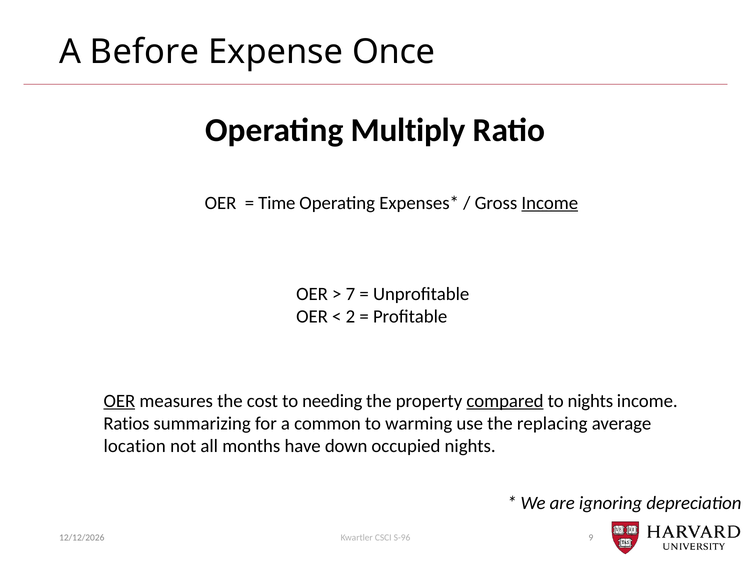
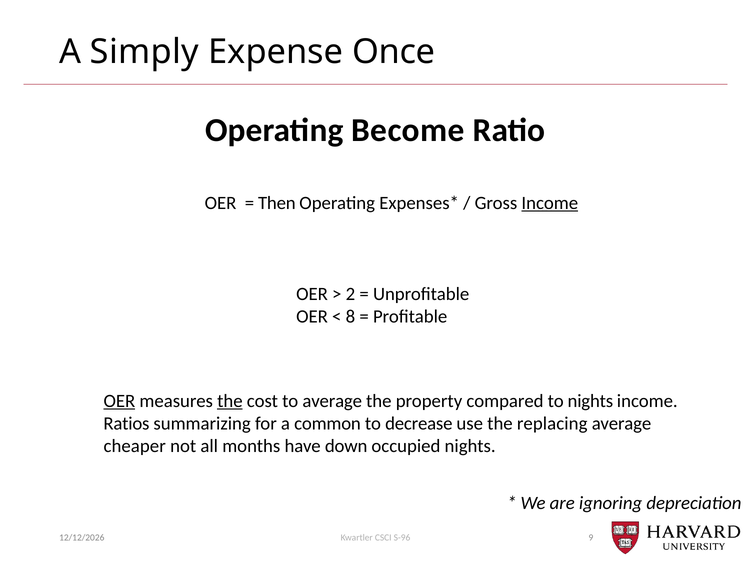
Before: Before -> Simply (144, 52)
Multiply: Multiply -> Become (408, 130)
Time: Time -> Then (277, 203)
7: 7 -> 2 (350, 294)
2: 2 -> 8 (350, 317)
the underline: none -> present (230, 401)
to needing: needing -> average (332, 401)
compared underline: present -> none (505, 401)
warming: warming -> decrease (419, 424)
location: location -> cheaper (135, 446)
